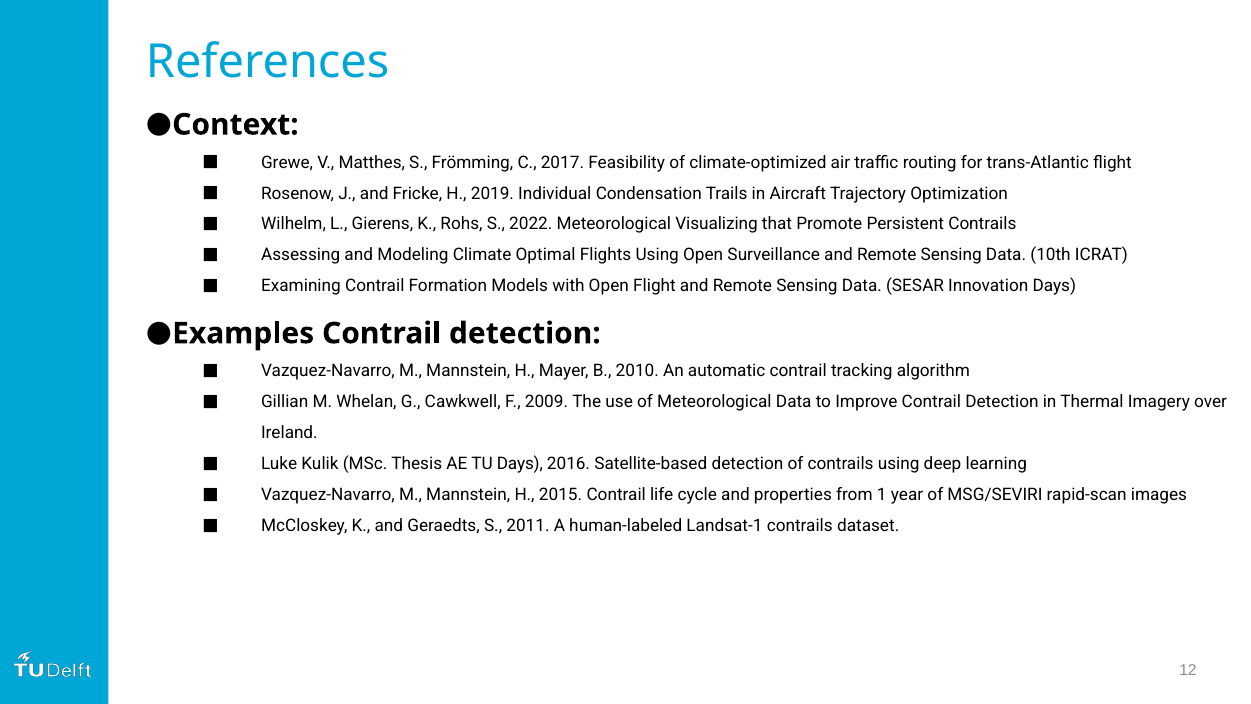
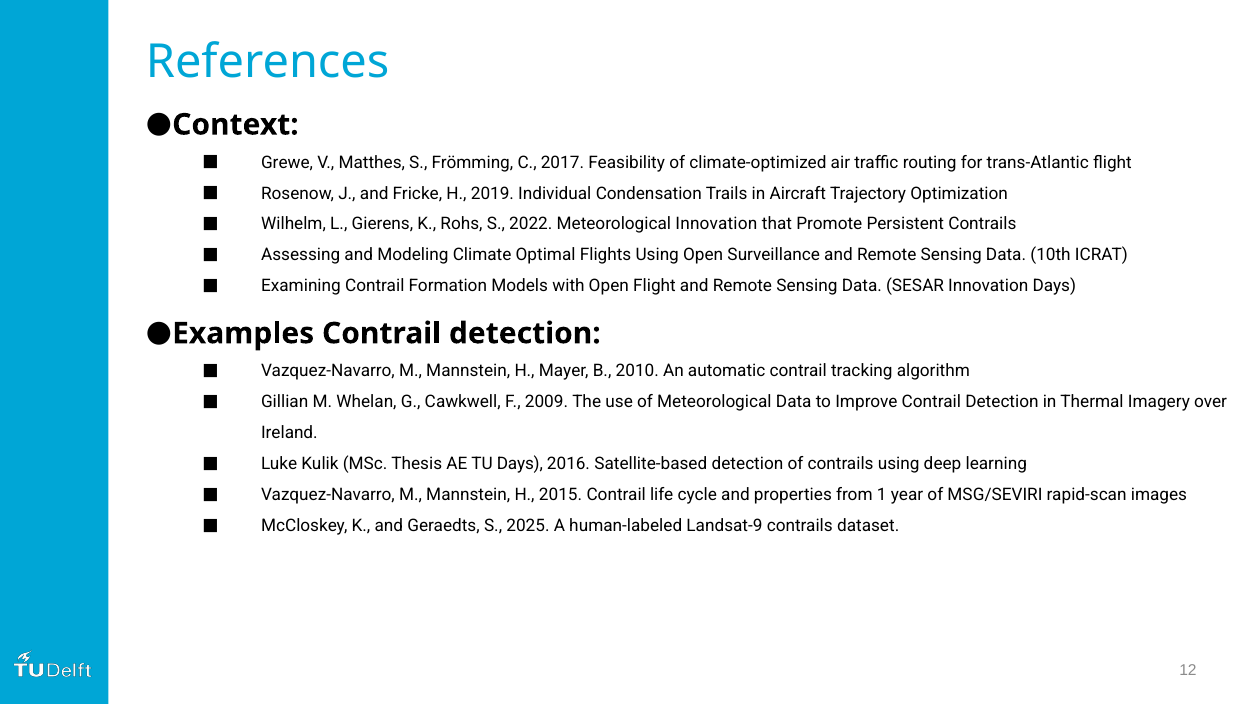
Meteorological Visualizing: Visualizing -> Innovation (716, 224)
2011: 2011 -> 2025 (528, 526)
Landsat-1: Landsat-1 -> Landsat-9 (724, 526)
